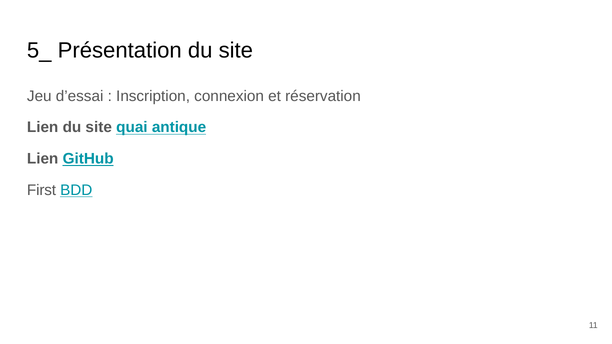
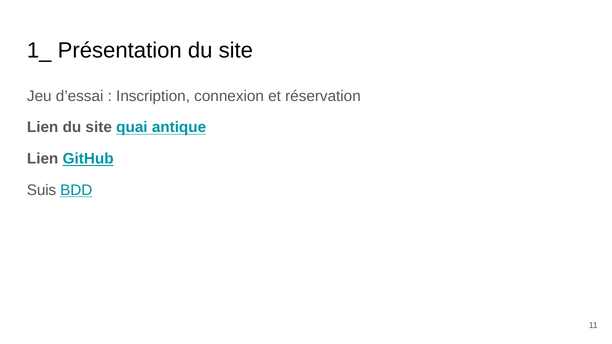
5_: 5_ -> 1_ (39, 51)
First: First -> Suis (42, 190)
